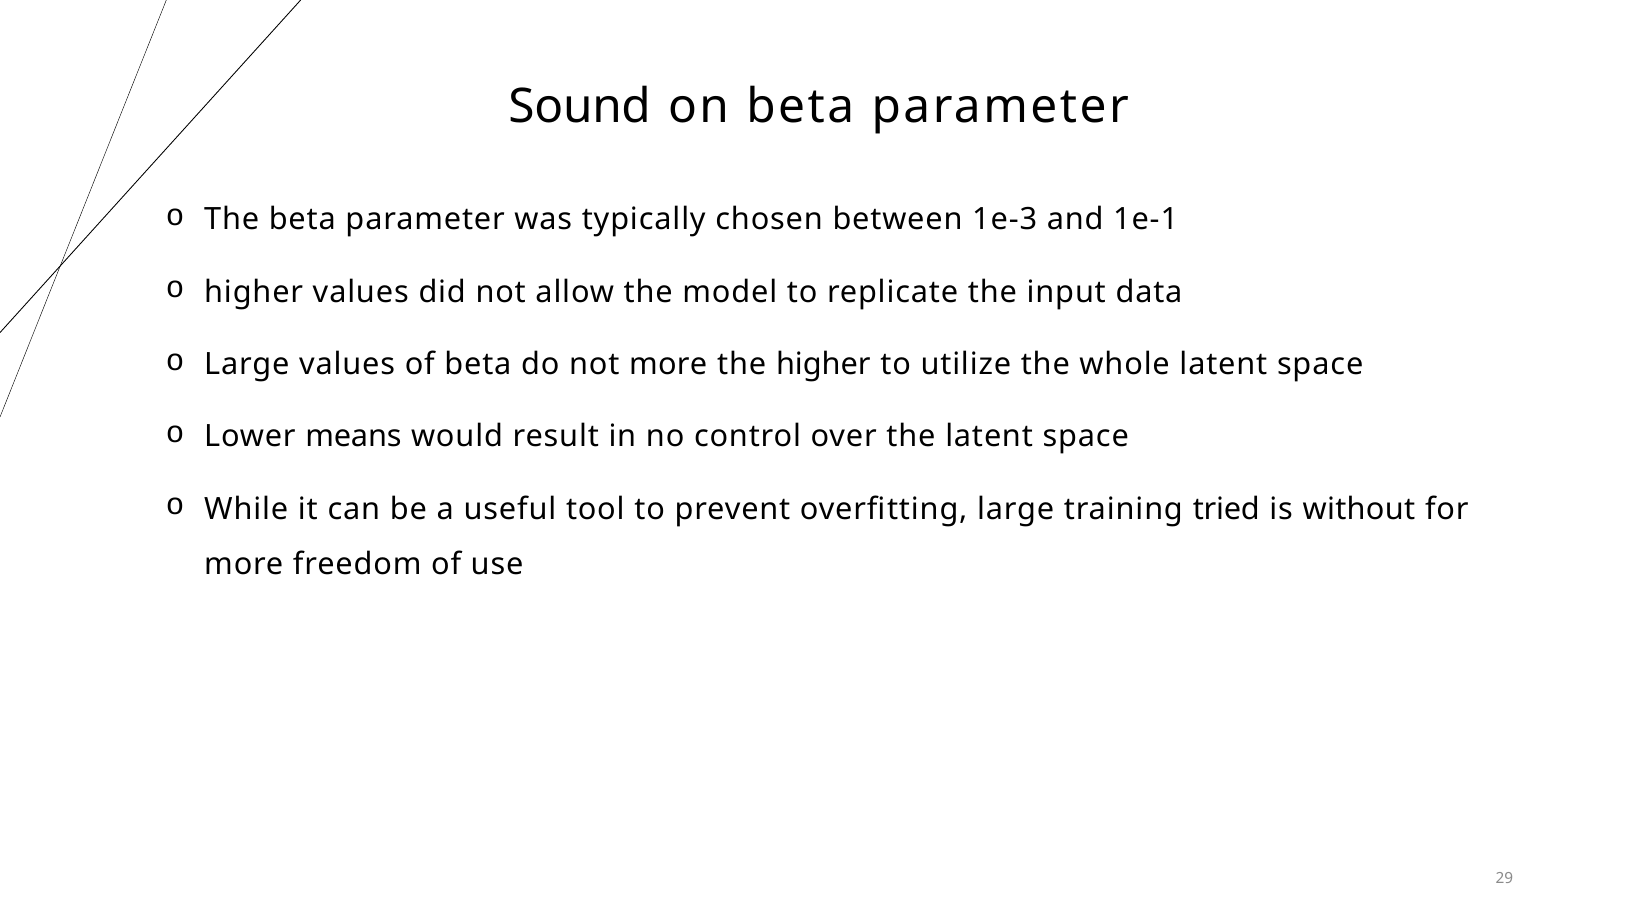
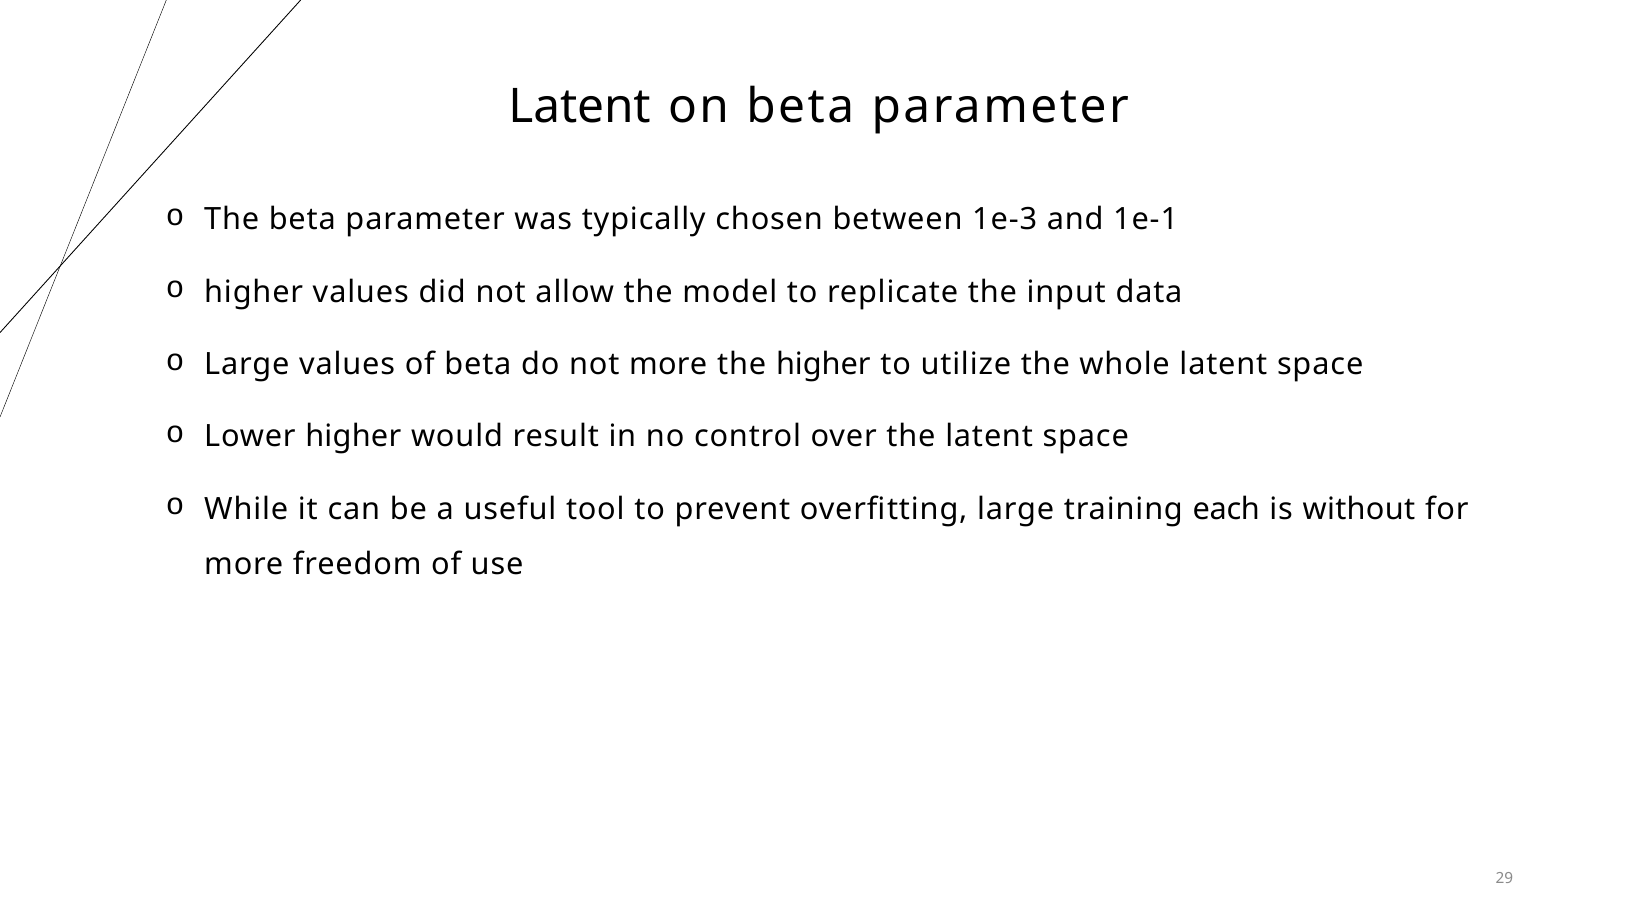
Sound: Sound -> Latent (580, 107)
Lower means: means -> higher (353, 437)
tried: tried -> each (1226, 509)
